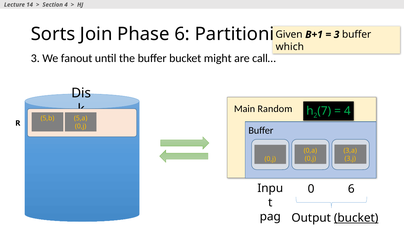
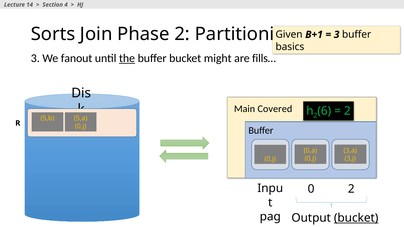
Phase 6: 6 -> 2 (182, 34)
which: which -> basics (290, 47)
the underline: none -> present (127, 58)
call…: call… -> fills… (264, 58)
Random: Random -> Covered (275, 109)
7: 7 -> 6 (324, 111)
4: 4 -> 2 (347, 111)
0 6: 6 -> 2 (351, 189)
